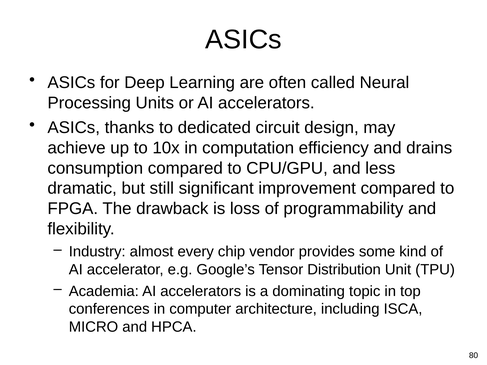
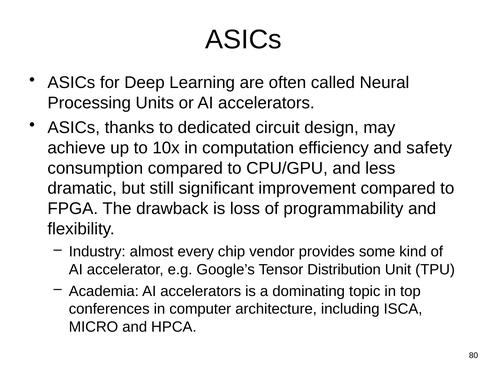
drains: drains -> safety (429, 148)
